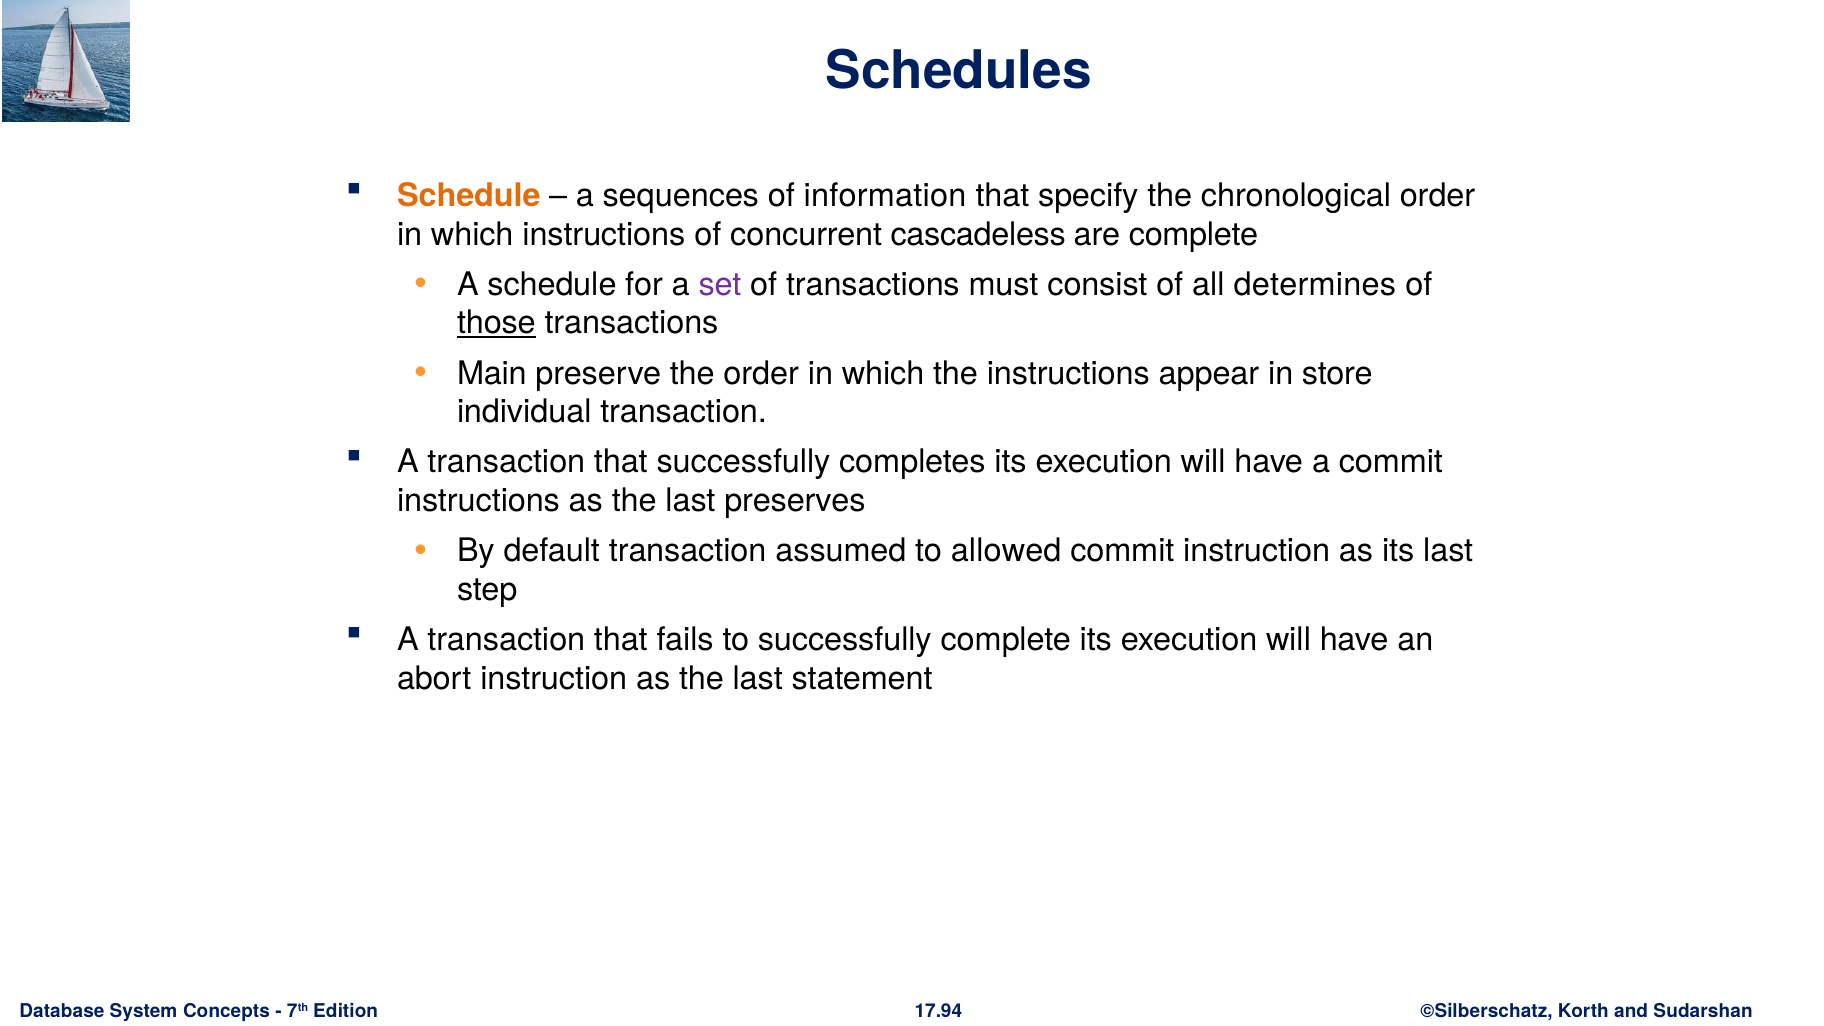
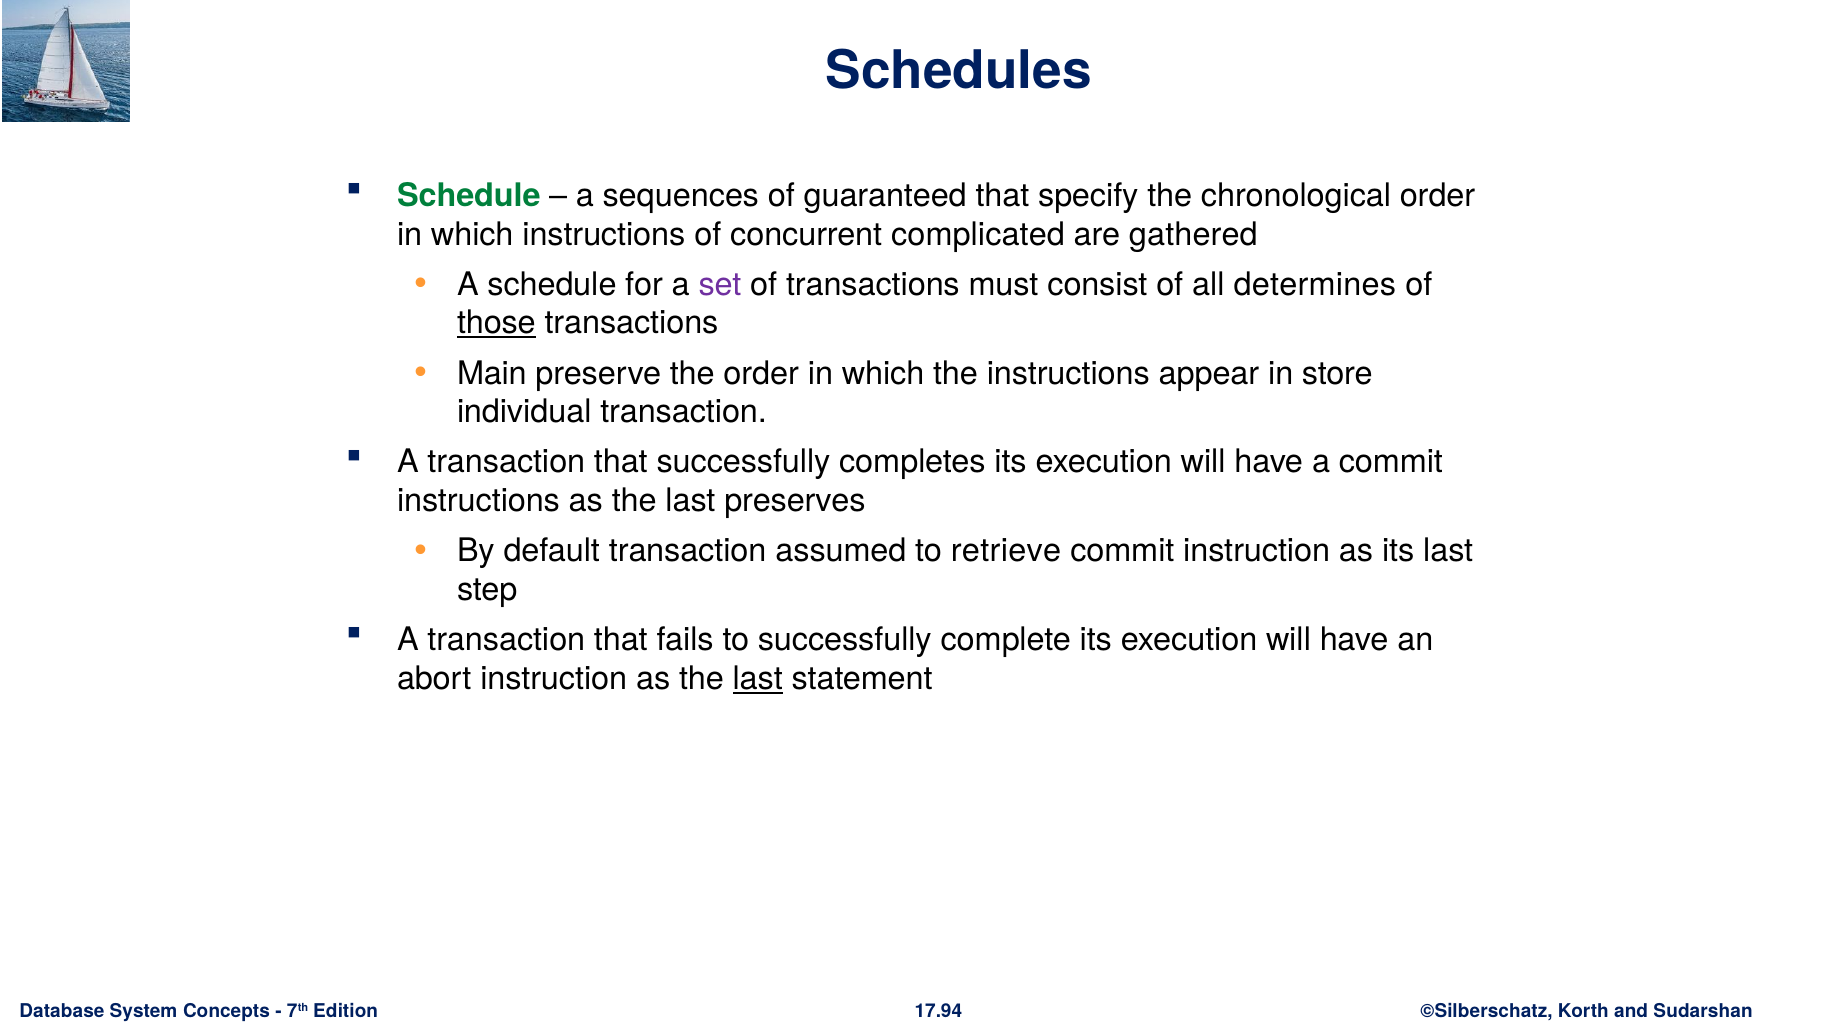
Schedule colour: orange -> green (469, 196)
information: information -> guaranteed (885, 196)
cascadeless: cascadeless -> complicated (978, 234)
are complete: complete -> gathered (1193, 234)
allowed: allowed -> retrieve (1006, 551)
last underline: none -> present (758, 679)
